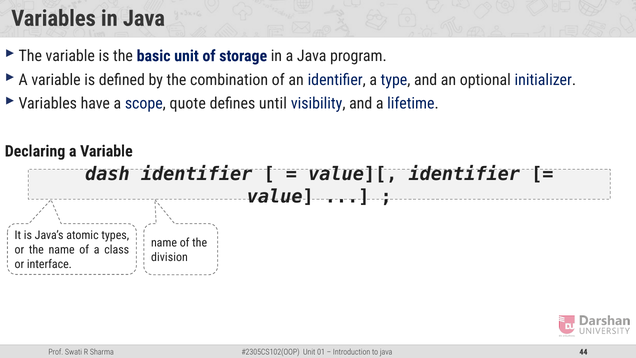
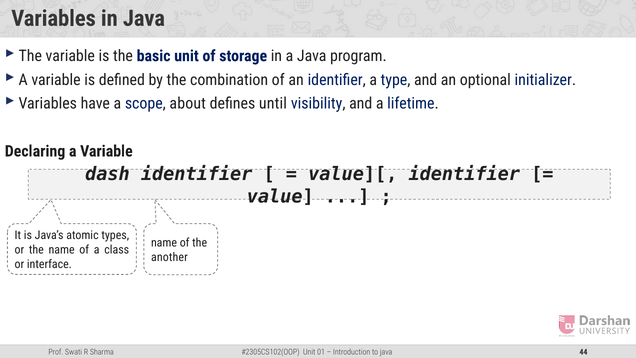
quote: quote -> about (188, 104)
division: division -> another (169, 257)
